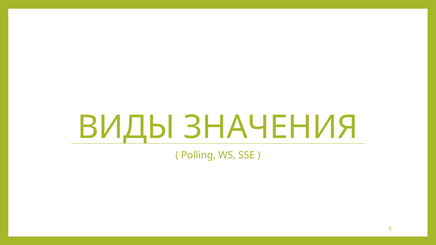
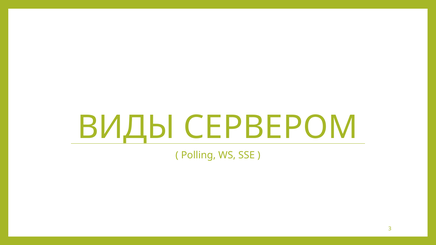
ЗНАЧЕНИЯ: ЗНАЧЕНИЯ -> СЕРВЕРОМ (271, 128)
